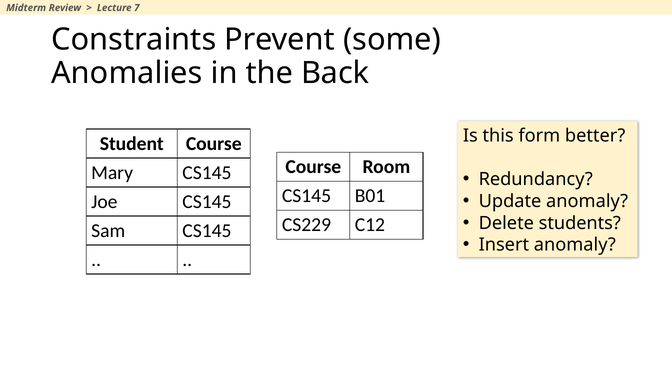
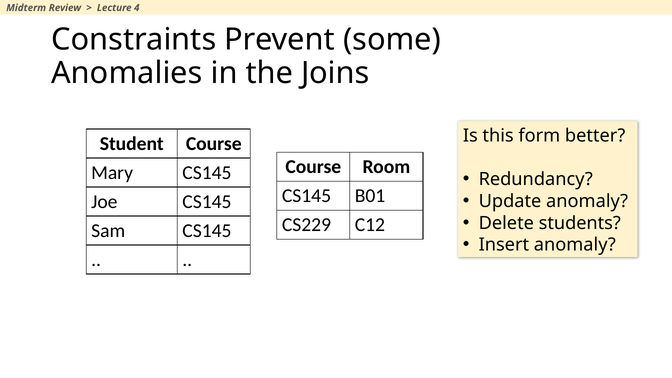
7: 7 -> 4 (137, 8)
Back: Back -> Joins (335, 73)
